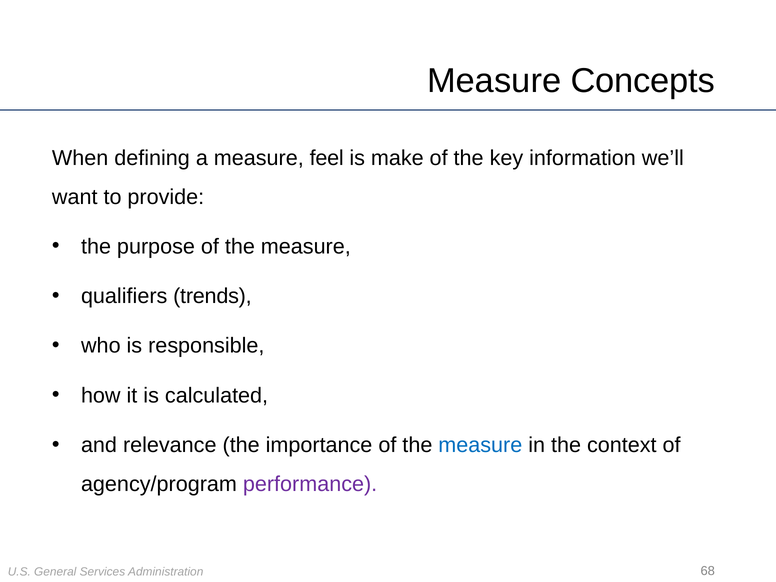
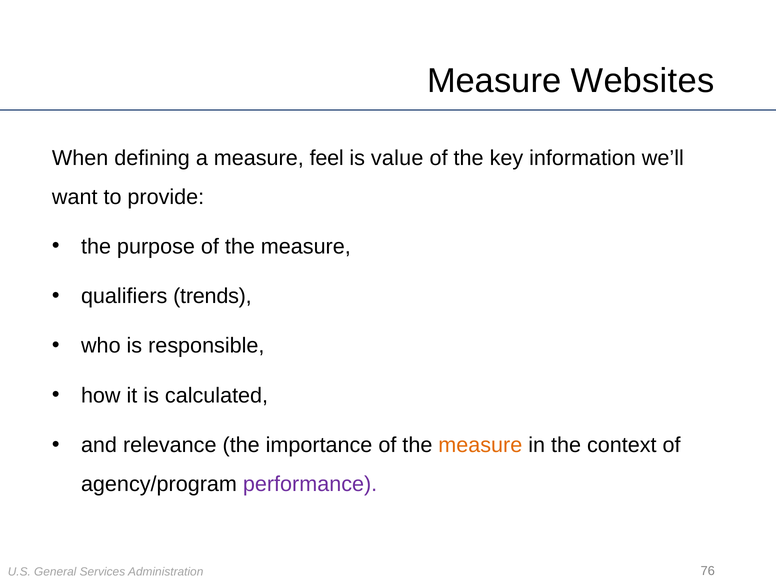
Concepts: Concepts -> Websites (643, 81)
make: make -> value (397, 158)
measure colour: blue -> orange (480, 445)
68: 68 -> 76 (708, 571)
